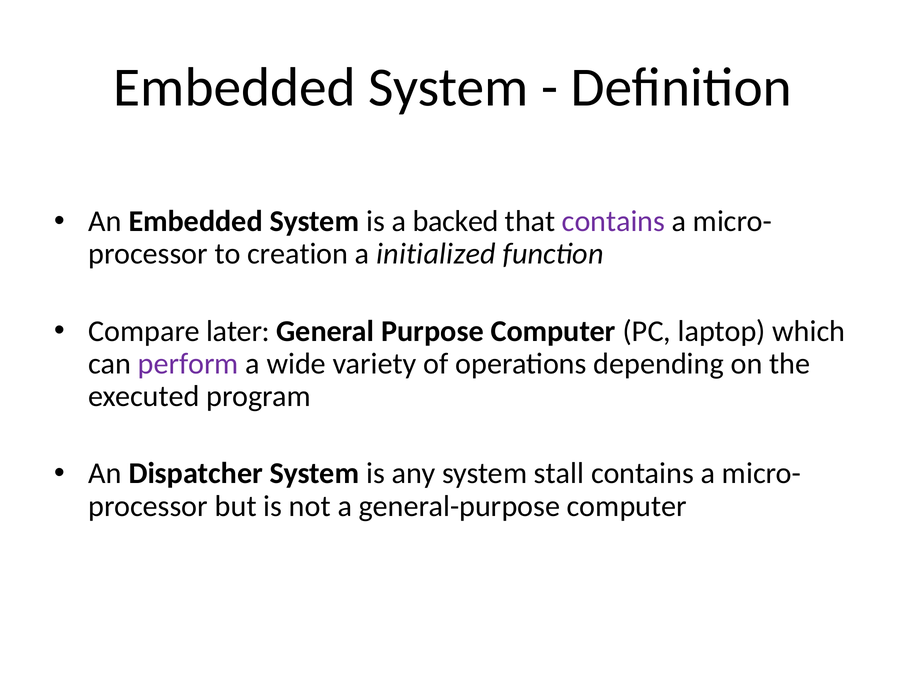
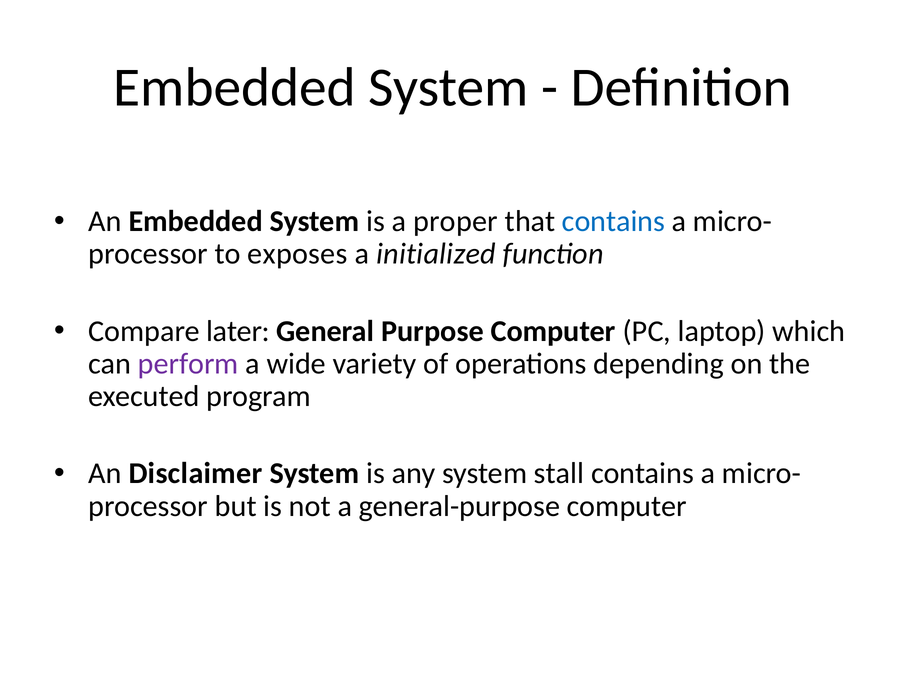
backed: backed -> proper (455, 221)
contains colour: purple -> blue (613, 221)
creation: creation -> exposes (297, 254)
Dispatcher: Dispatcher -> Disclaimer (196, 474)
